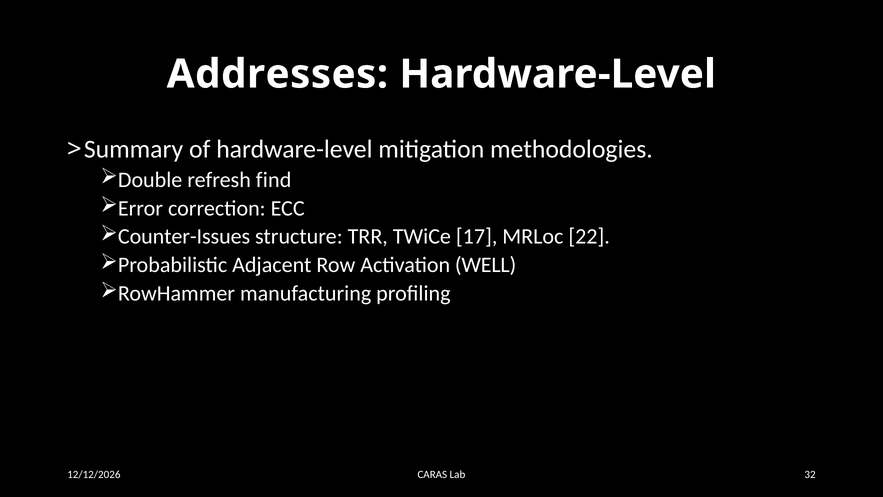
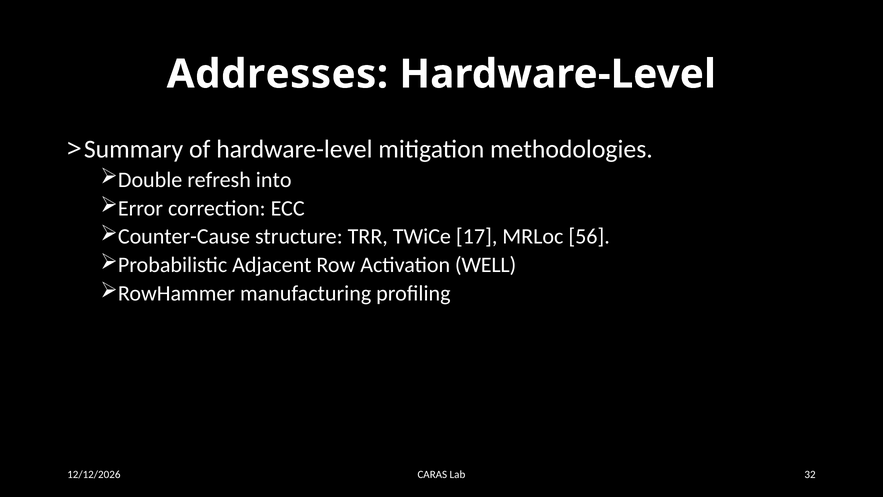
find: find -> into (274, 180)
Counter-Issues: Counter-Issues -> Counter-Cause (184, 237)
22: 22 -> 56 (589, 237)
